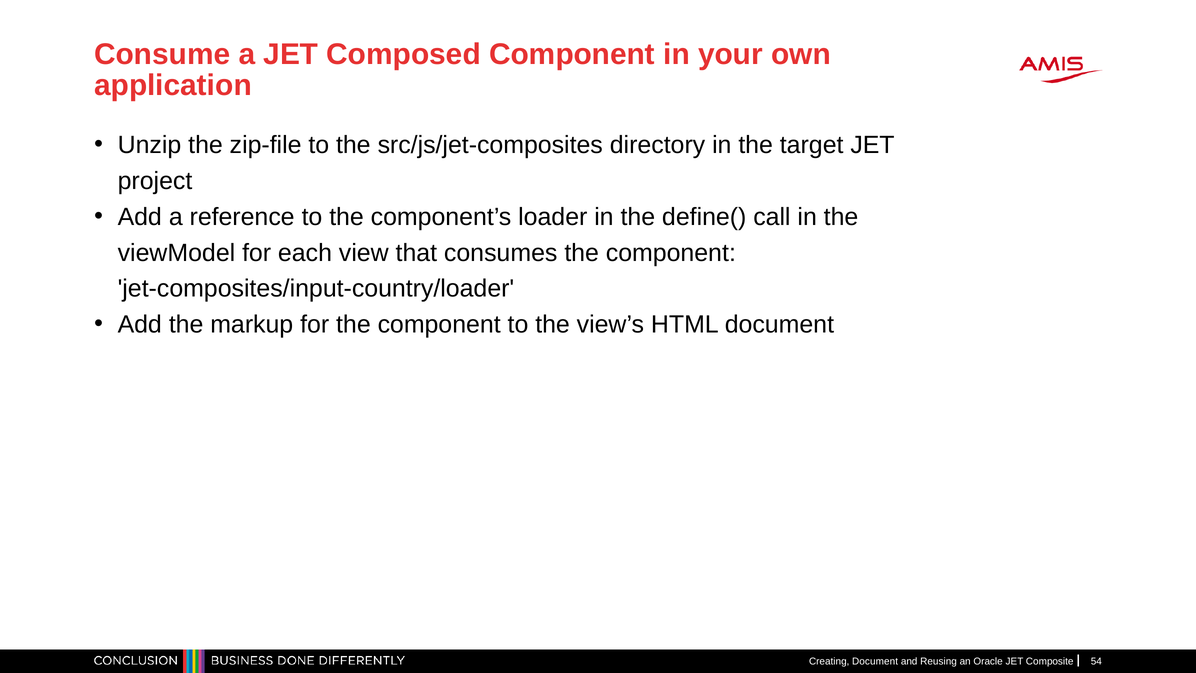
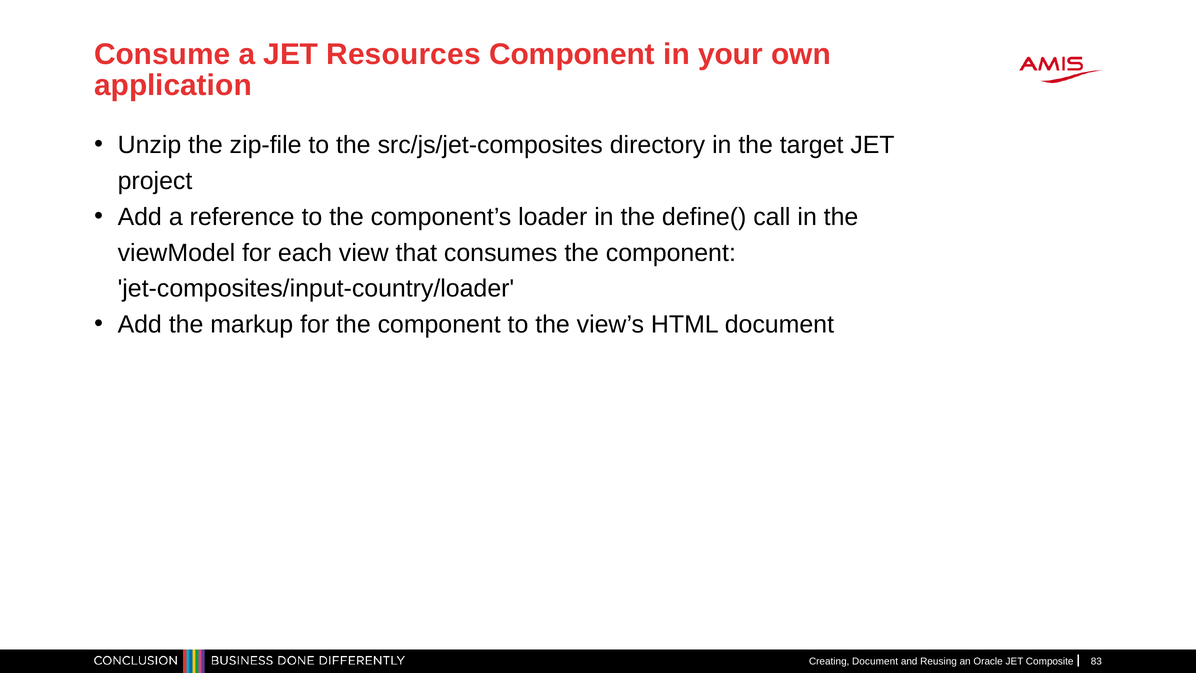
Composed: Composed -> Resources (404, 55)
54: 54 -> 83 (1096, 661)
